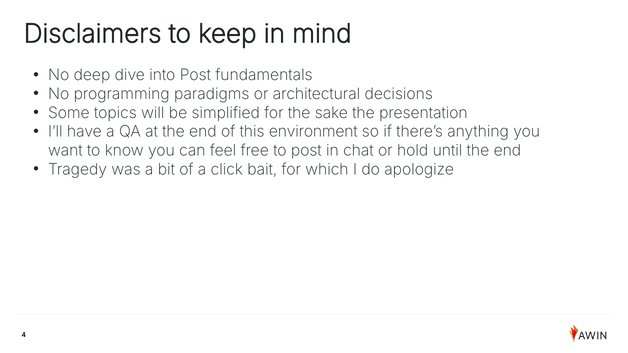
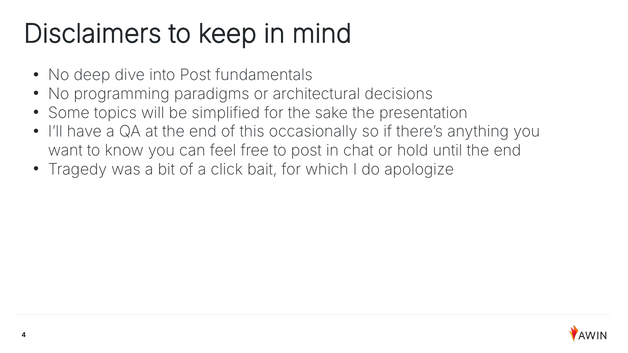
environment: environment -> occasionally (313, 132)
